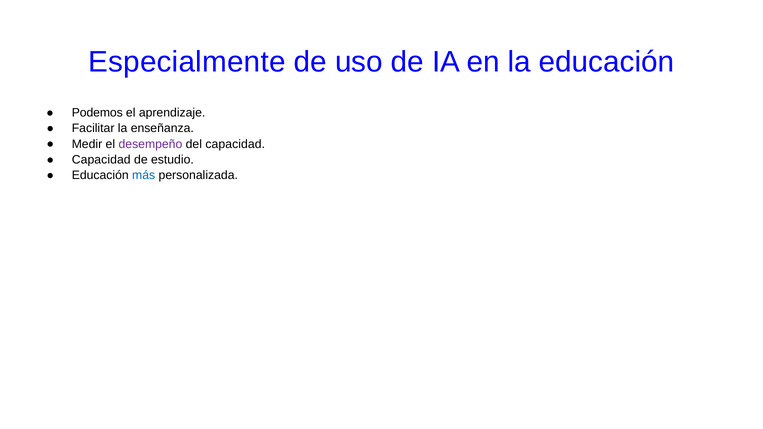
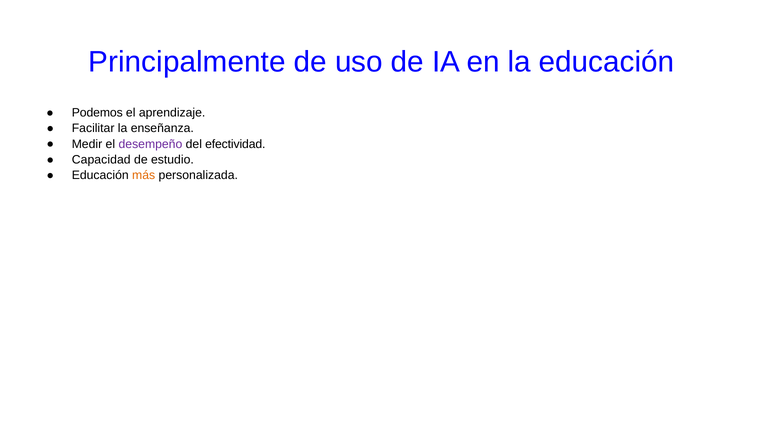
Especialmente: Especialmente -> Principalmente (187, 62)
del capacidad: capacidad -> efectividad (235, 144)
más colour: blue -> orange (144, 175)
